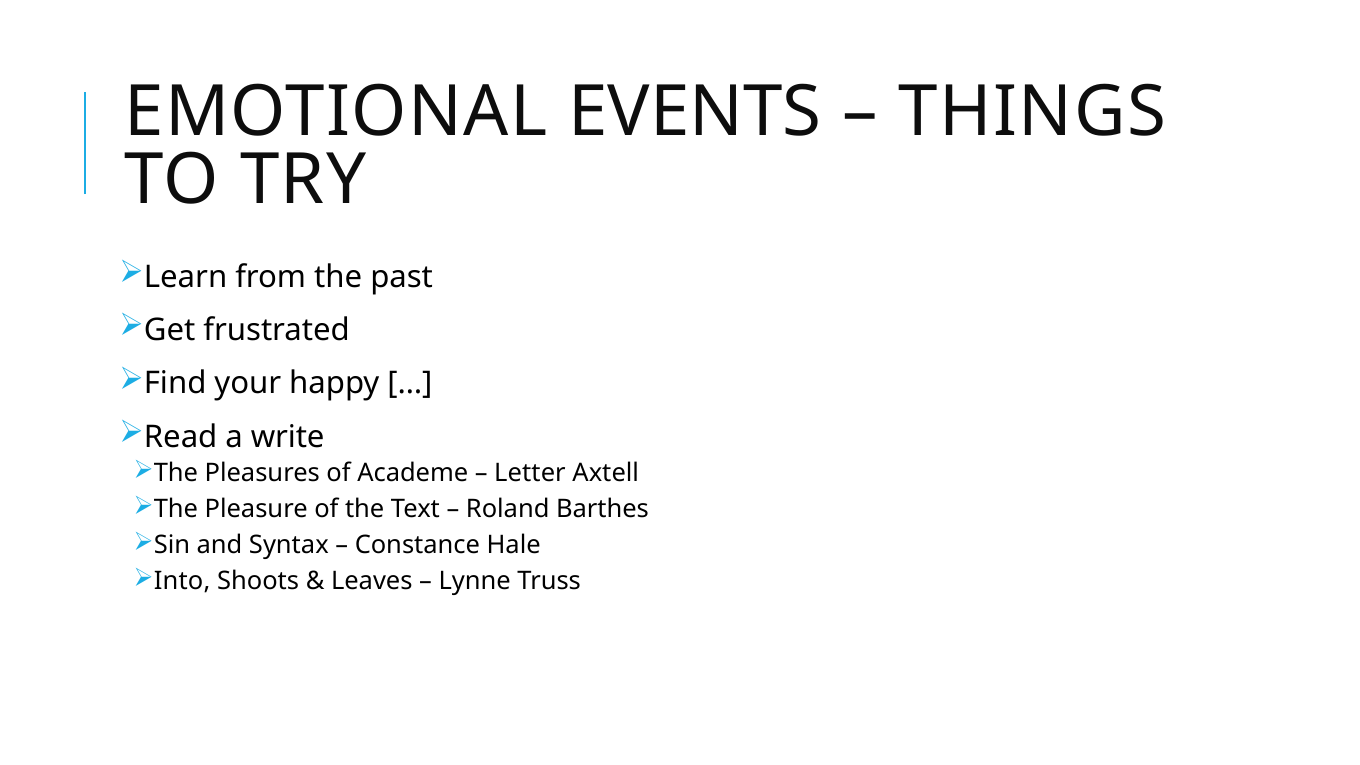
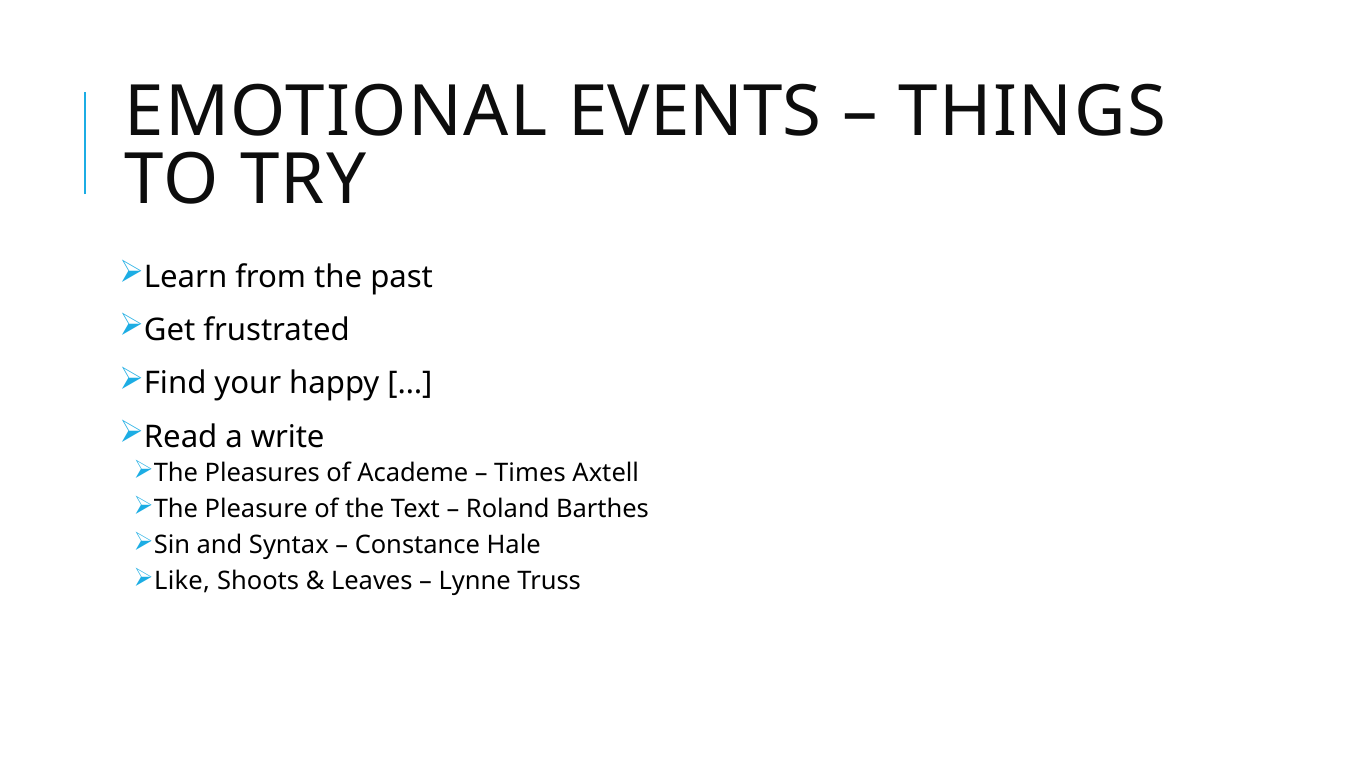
Letter: Letter -> Times (530, 473)
Into: Into -> Like (182, 582)
